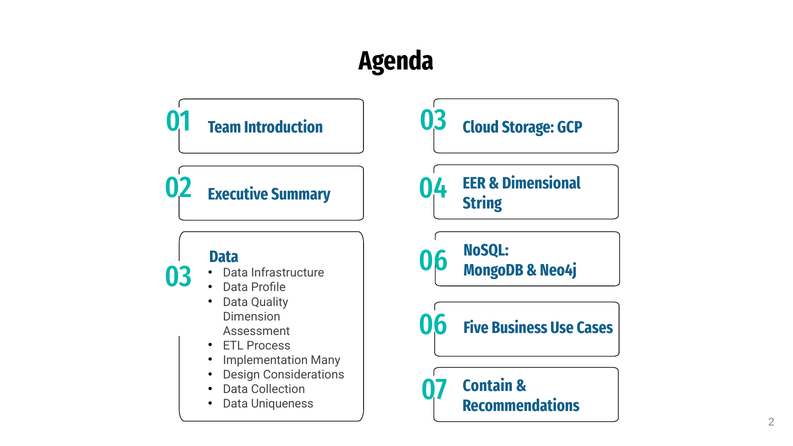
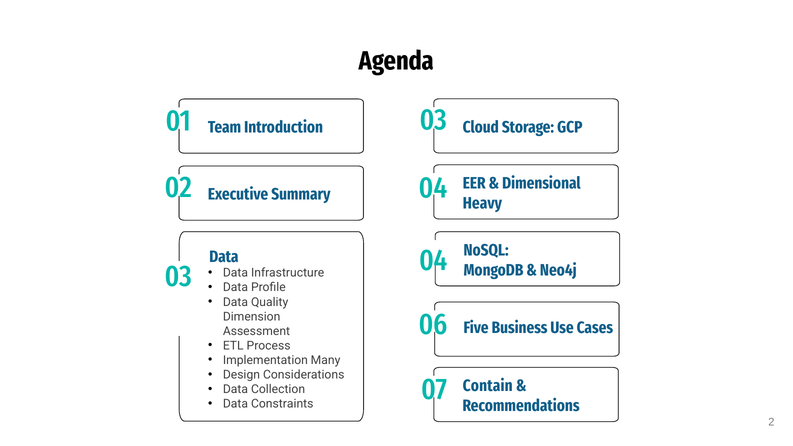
String: String -> Heavy (482, 203)
Data 06: 06 -> 04 (433, 260)
Uniqueness: Uniqueness -> Constraints (282, 404)
